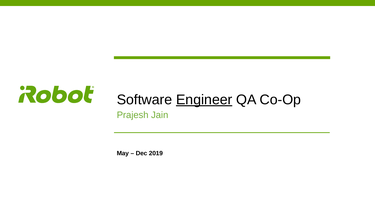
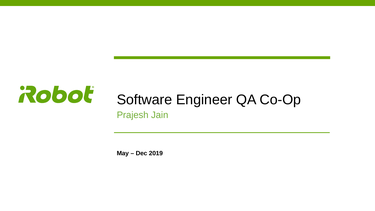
Engineer underline: present -> none (204, 100)
